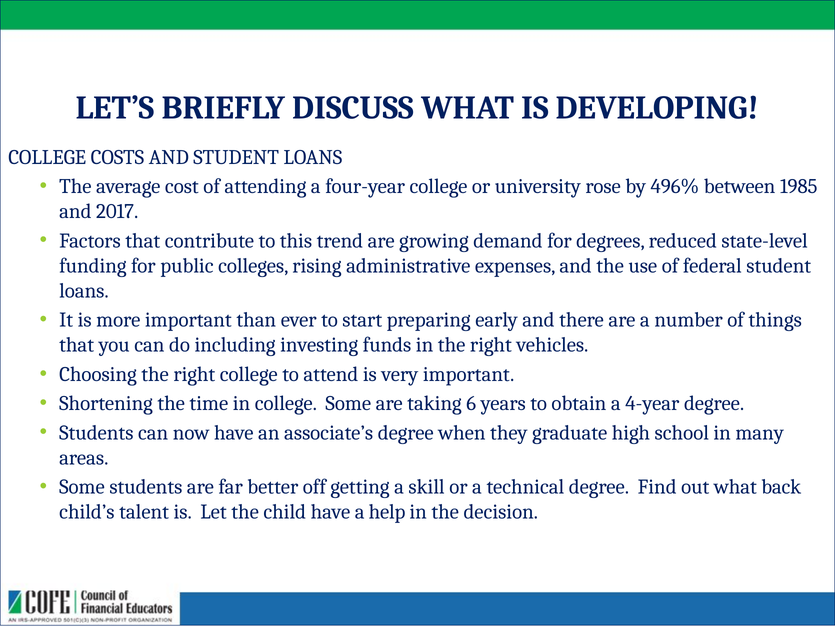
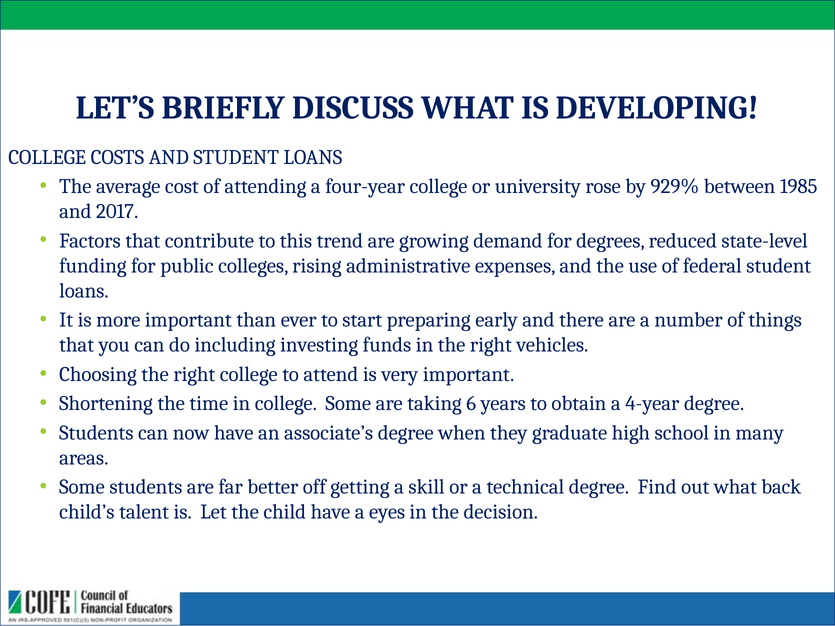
496%: 496% -> 929% (675, 187)
help: help -> eyes (387, 512)
